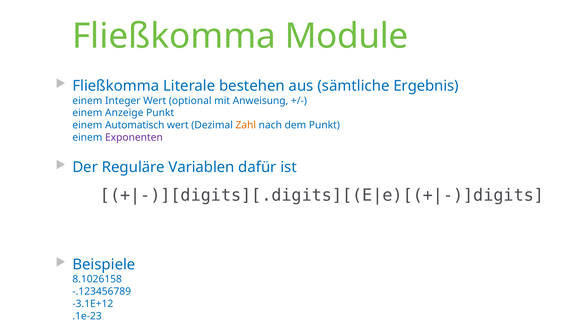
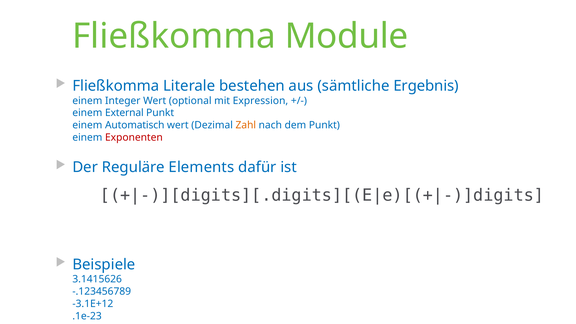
Anweisung: Anweisung -> Expression (260, 101)
Anzeige: Anzeige -> External (124, 113)
Exponenten colour: purple -> red (134, 137)
Variablen: Variablen -> Elements (201, 167)
8.1026158: 8.1026158 -> 3.1415626 (97, 279)
